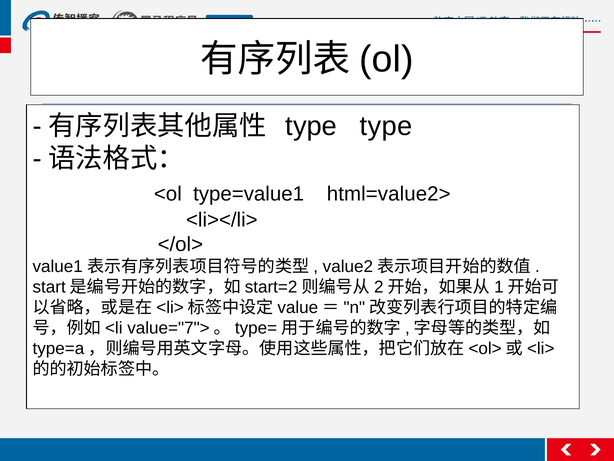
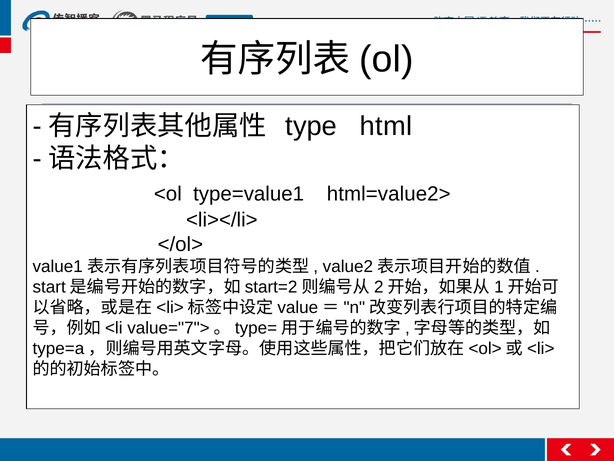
type type: type -> html (386, 126)
